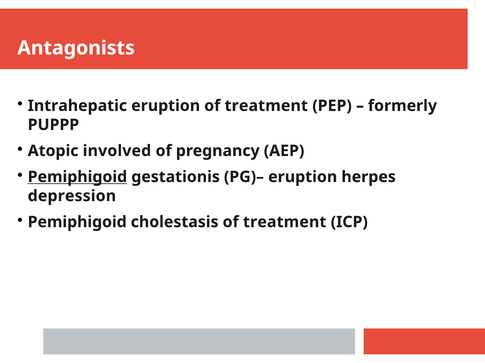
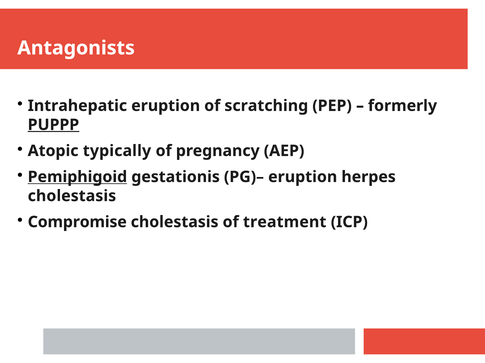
eruption of treatment: treatment -> scratching (266, 106)
PUPPP underline: none -> present (53, 125)
involved: involved -> typically (117, 151)
depression: depression -> cholestasis (72, 196)
Pemiphigoid: Pemiphigoid -> Compromise (77, 222)
